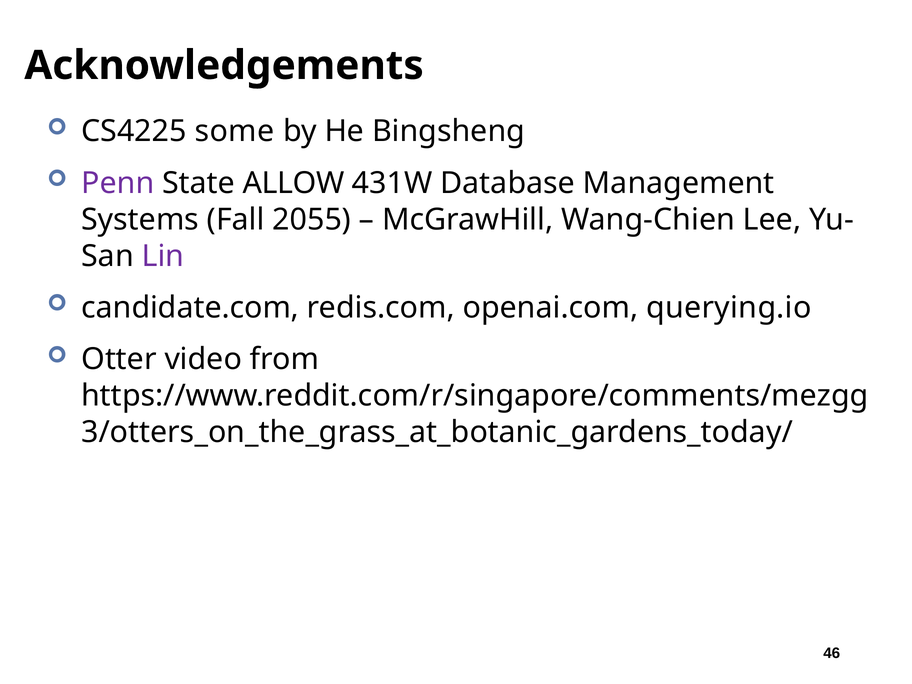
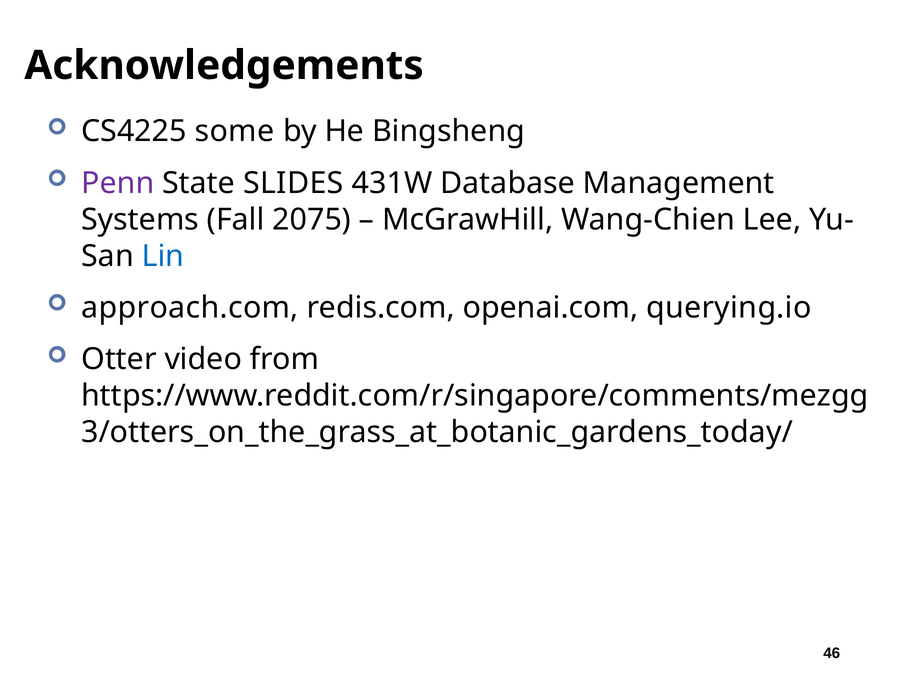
ALLOW: ALLOW -> SLIDES (293, 183)
2055: 2055 -> 2075 (312, 220)
Lin colour: purple -> blue (163, 256)
candidate.com: candidate.com -> approach.com (190, 308)
